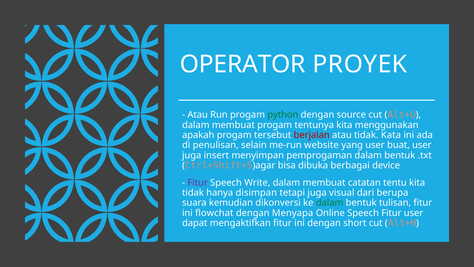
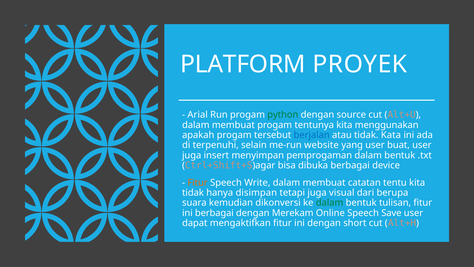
OPERATOR: OPERATOR -> PLATFORM (243, 64)
Atau: Atau -> Arial (198, 115)
berjalan colour: red -> blue (312, 135)
penulisan: penulisan -> terpenuhi (216, 145)
Fitur colour: purple -> orange (198, 182)
ini flowchat: flowchat -> berbagai (214, 213)
Menyapa: Menyapa -> Merekam (293, 213)
Speech Fitur: Fitur -> Save (391, 213)
